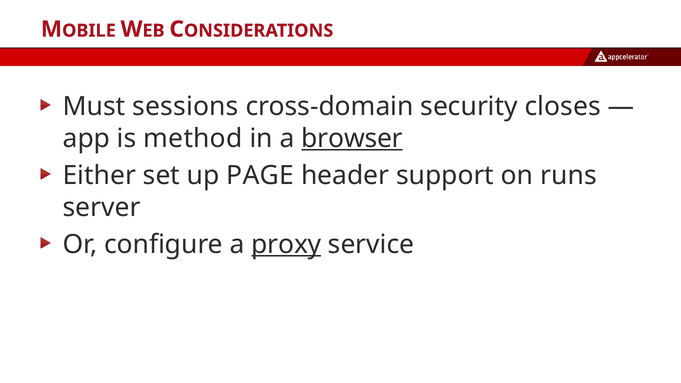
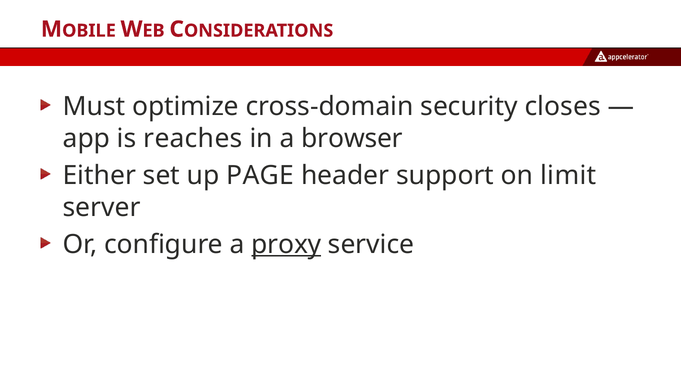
sessions: sessions -> optimize (186, 107)
method: method -> reaches (193, 139)
browser underline: present -> none (352, 139)
runs: runs -> limit (568, 176)
